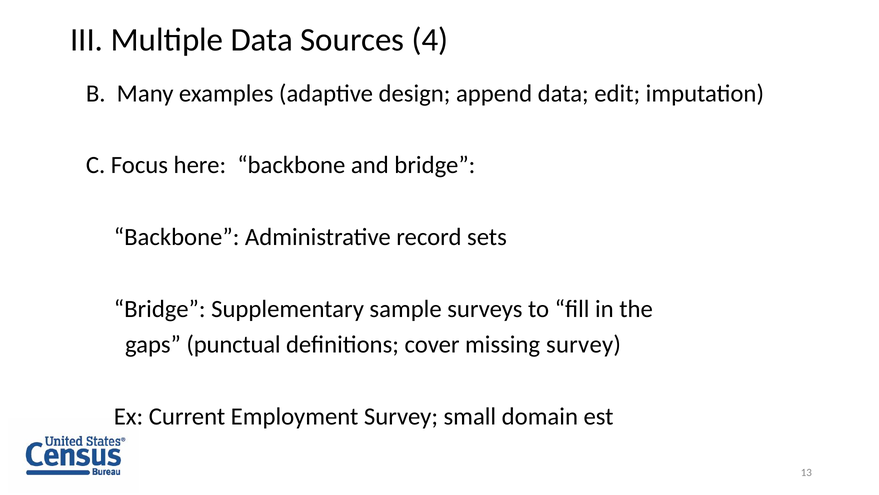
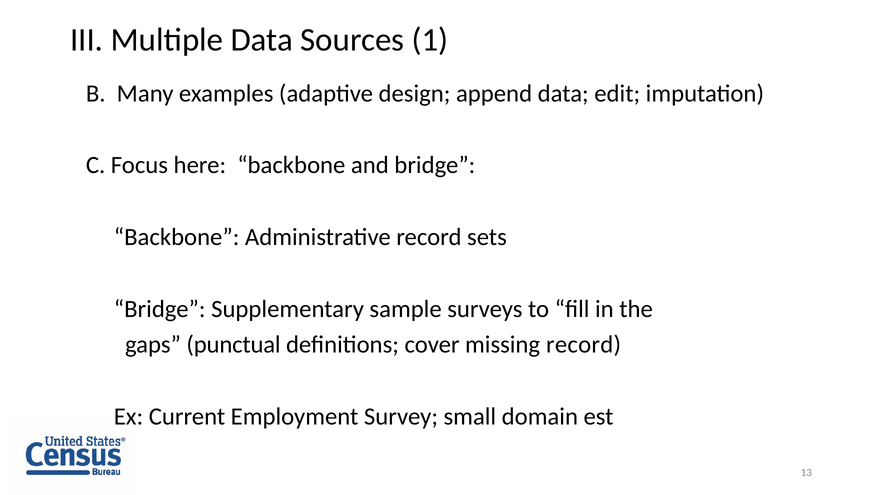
4: 4 -> 1 (430, 40)
missing survey: survey -> record (584, 344)
